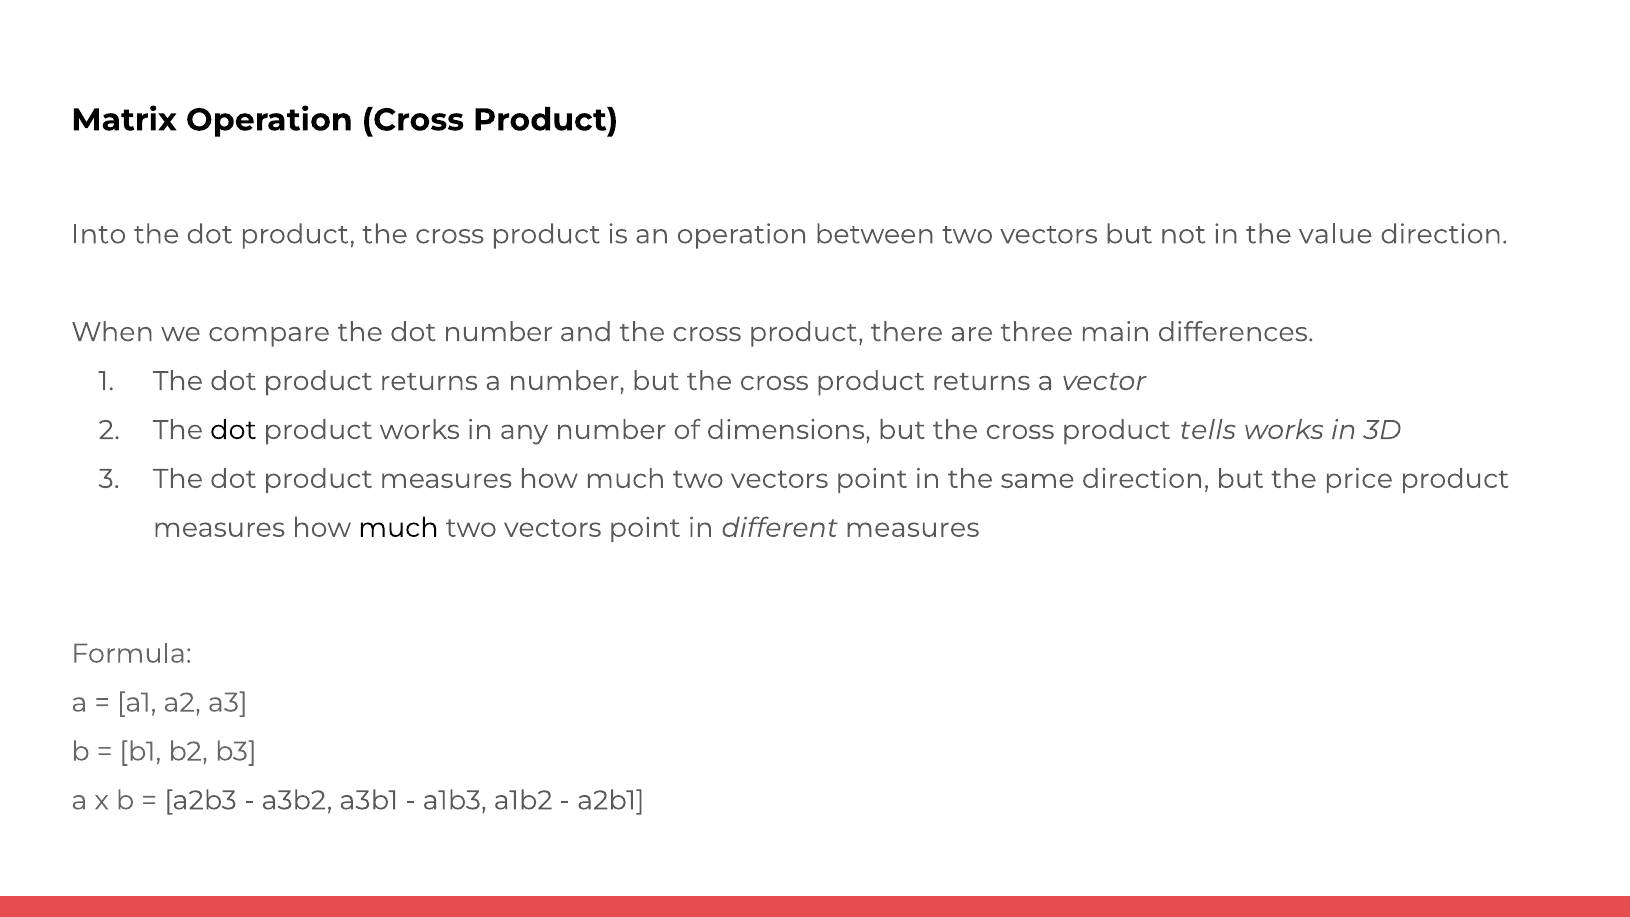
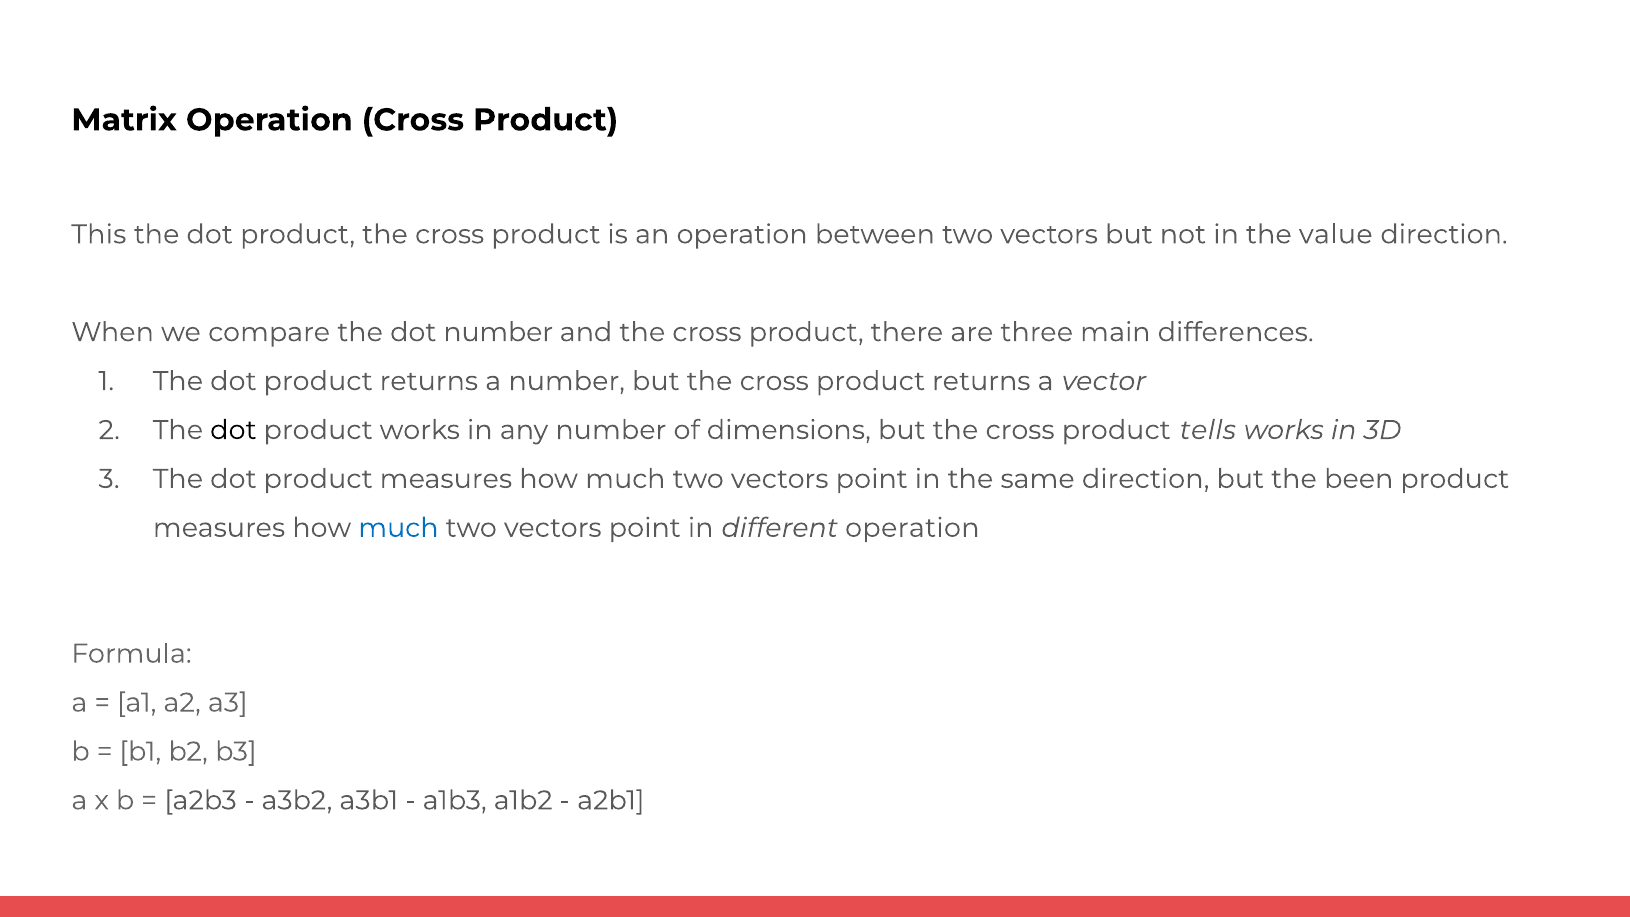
Into: Into -> This (99, 234)
price: price -> been (1359, 479)
much colour: black -> blue (398, 528)
different measures: measures -> operation (912, 528)
